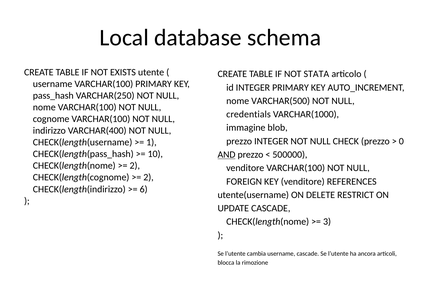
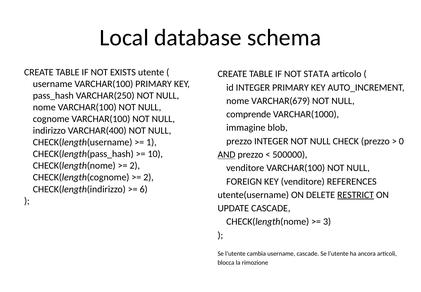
VARCHAR(500: VARCHAR(500 -> VARCHAR(679 (281, 101)
credentials: credentials -> comprende (249, 114)
RESTRICT underline: none -> present (356, 195)
